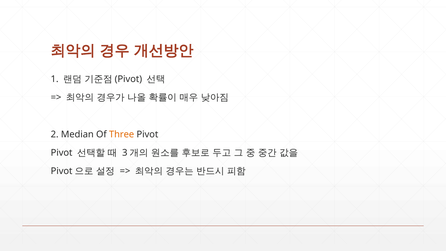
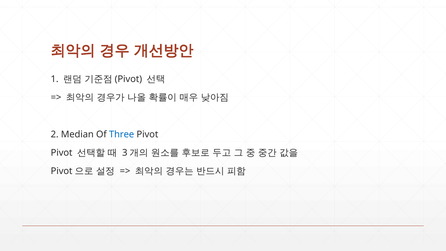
Three colour: orange -> blue (122, 134)
